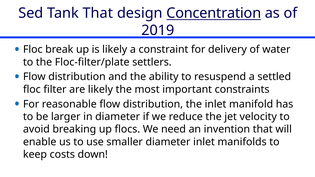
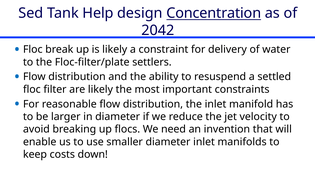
Tank That: That -> Help (98, 13)
2019: 2019 -> 2042 (158, 30)
